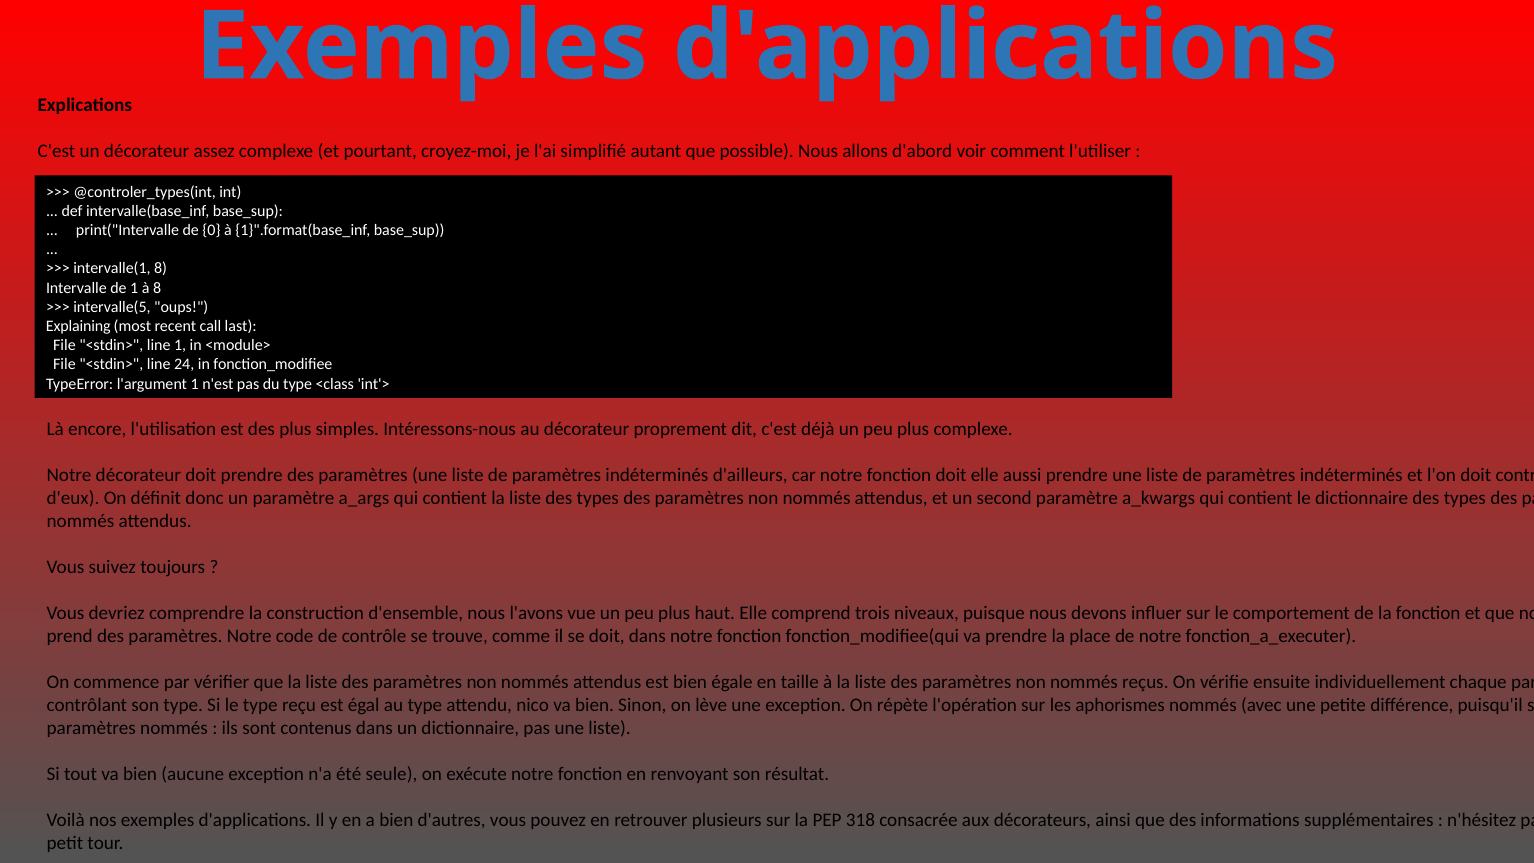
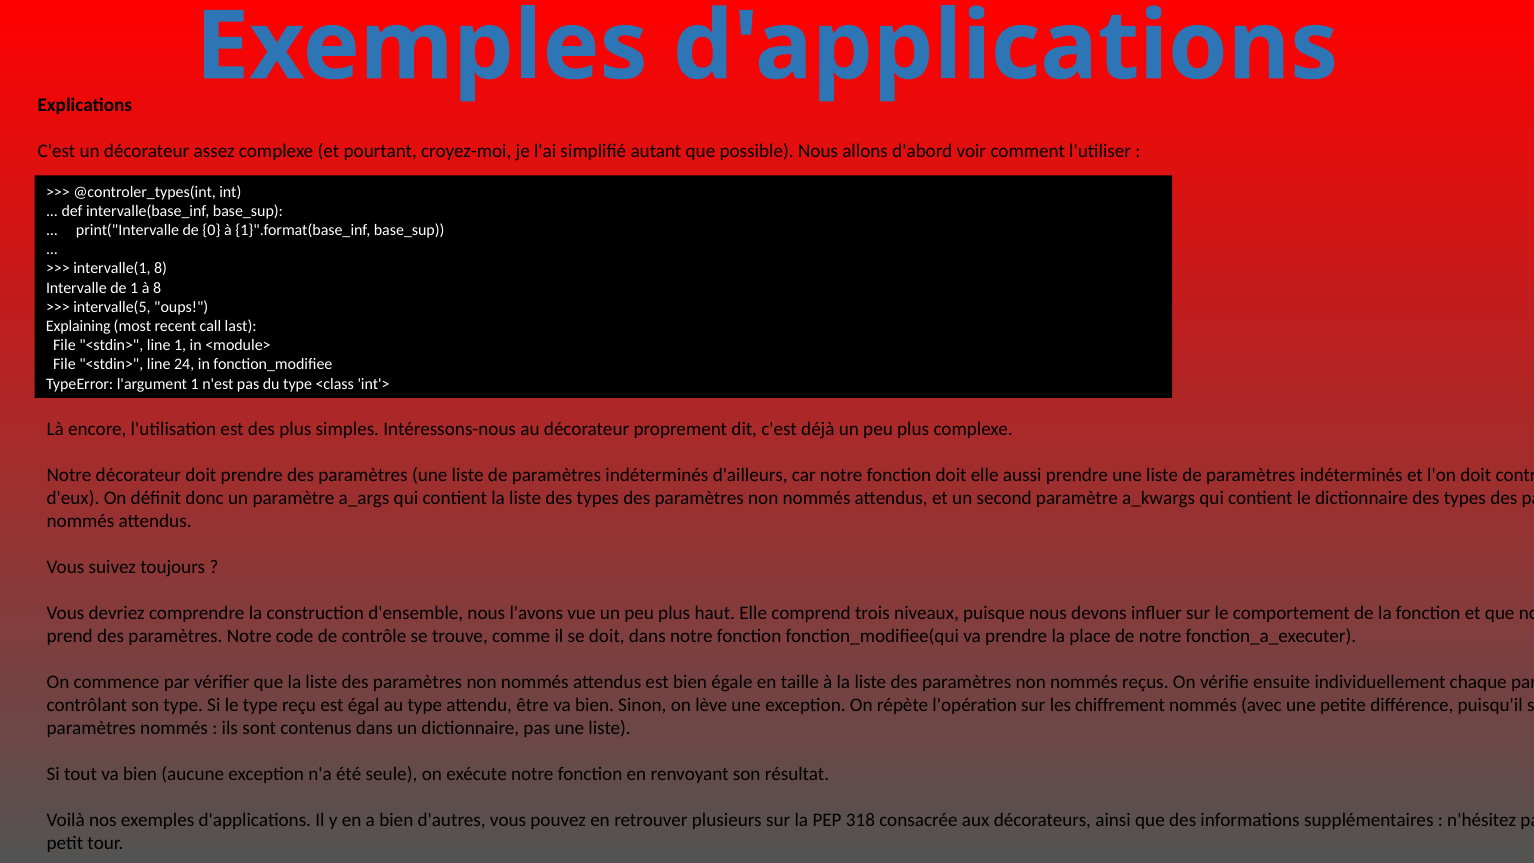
nico: nico -> être (533, 705)
aphorismes: aphorismes -> chiffrement (1120, 705)
